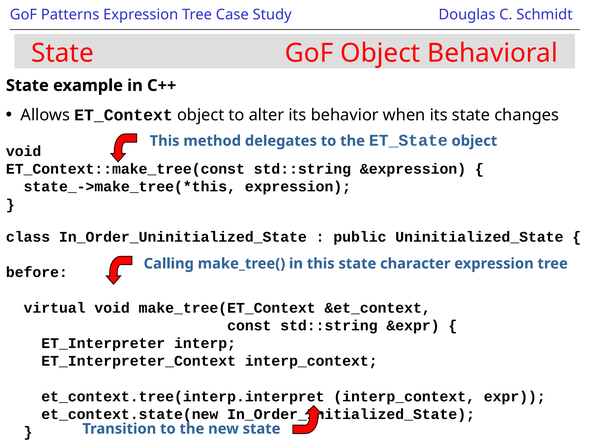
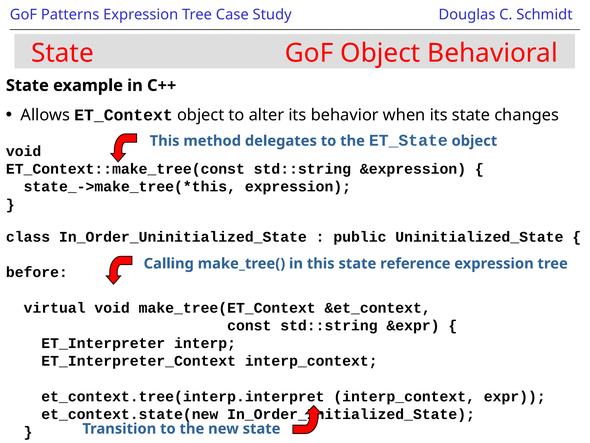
character: character -> reference (415, 263)
